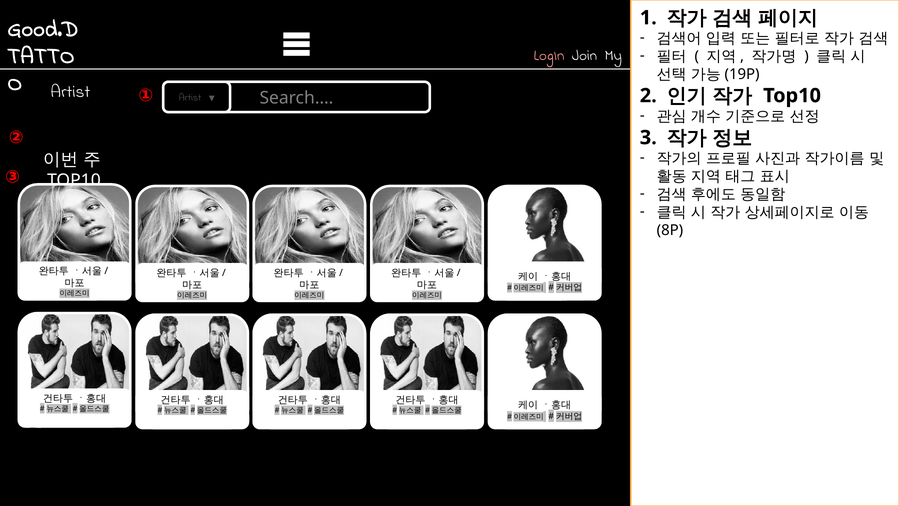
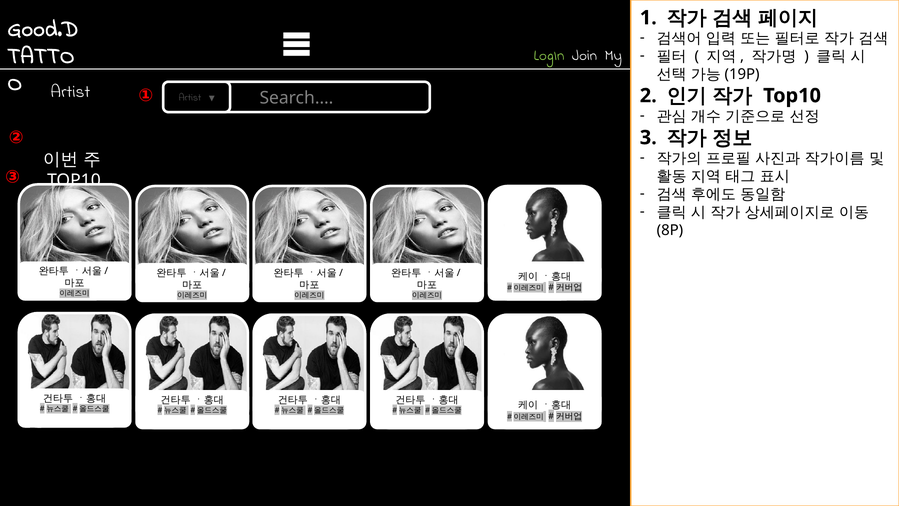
LogIn colour: pink -> light green (549, 55)
